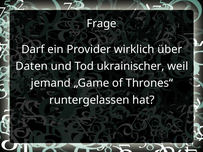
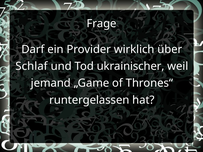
Daten: Daten -> Schlaf (32, 66)
